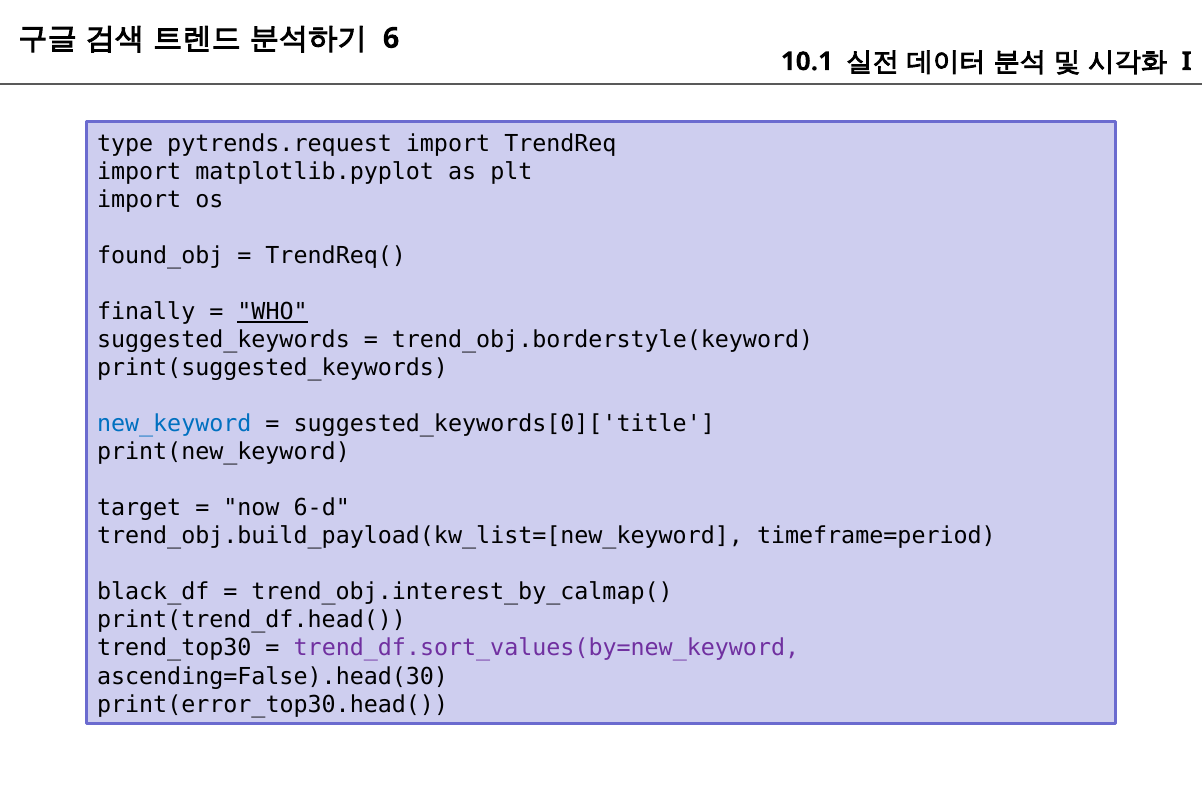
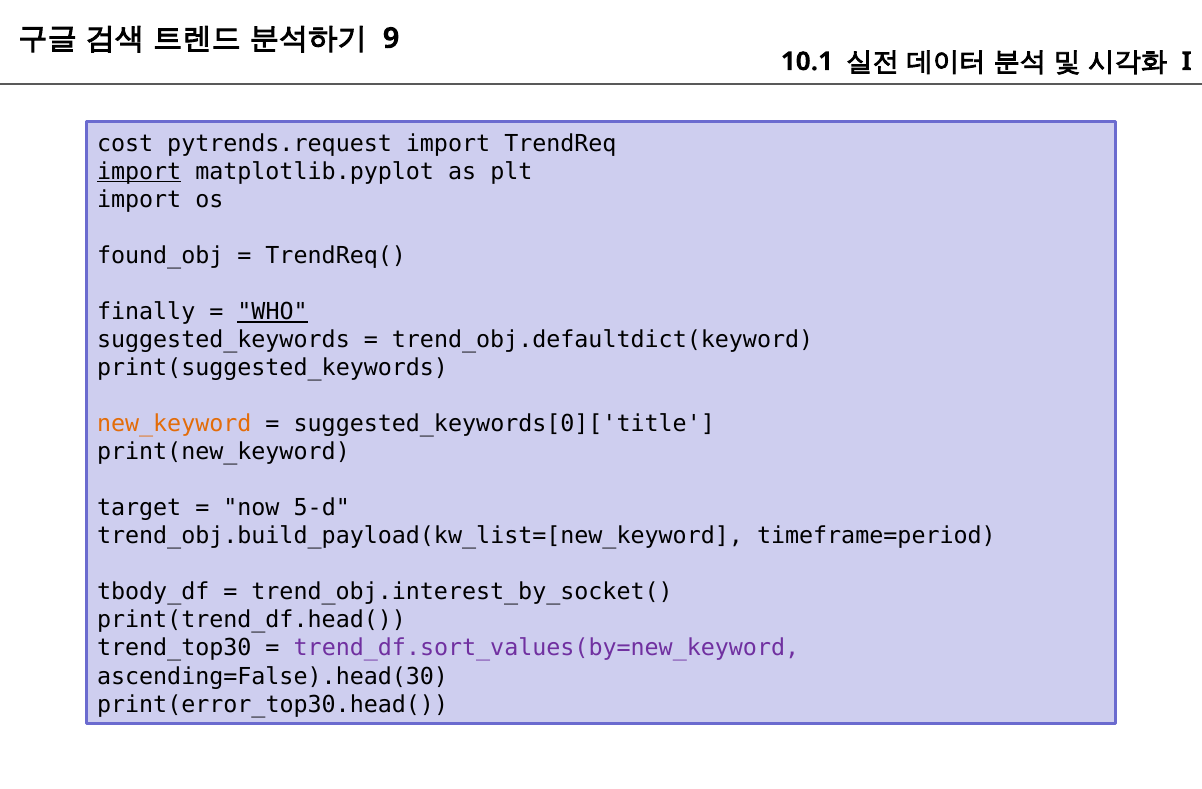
6: 6 -> 9 (391, 38)
type: type -> cost (125, 144)
import underline: none -> present (139, 172)
trend_obj.borderstyle(keyword: trend_obj.borderstyle(keyword -> trend_obj.defaultdict(keyword (603, 340)
new_keyword colour: blue -> orange (174, 424)
6-d: 6-d -> 5-d (322, 508)
black_df: black_df -> tbody_df (153, 593)
trend_obj.interest_by_calmap(: trend_obj.interest_by_calmap( -> trend_obj.interest_by_socket( (462, 593)
